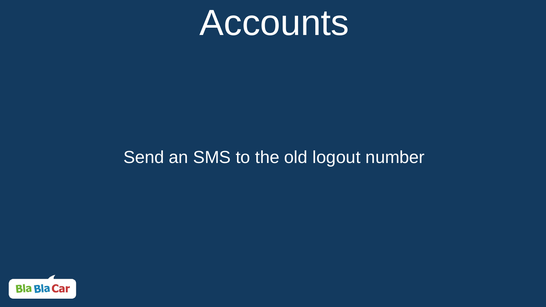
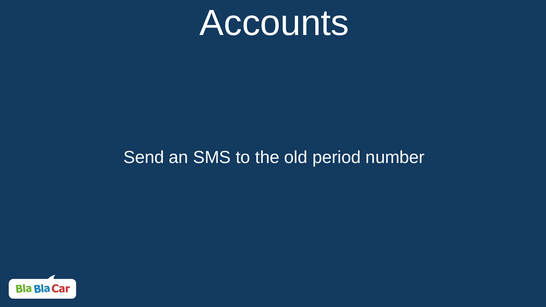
logout: logout -> period (337, 158)
